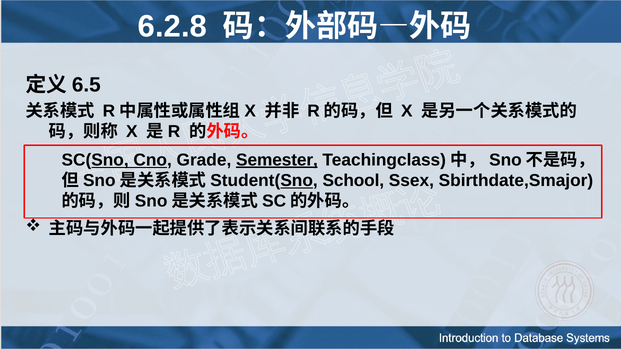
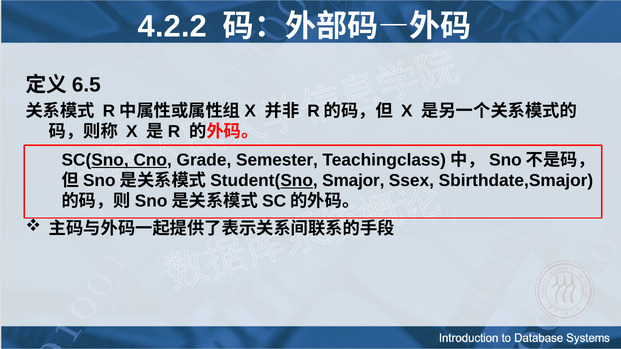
6.2.8: 6.2.8 -> 4.2.2 (172, 26)
Semester underline: present -> none (277, 160)
School: School -> Smajor (353, 181)
